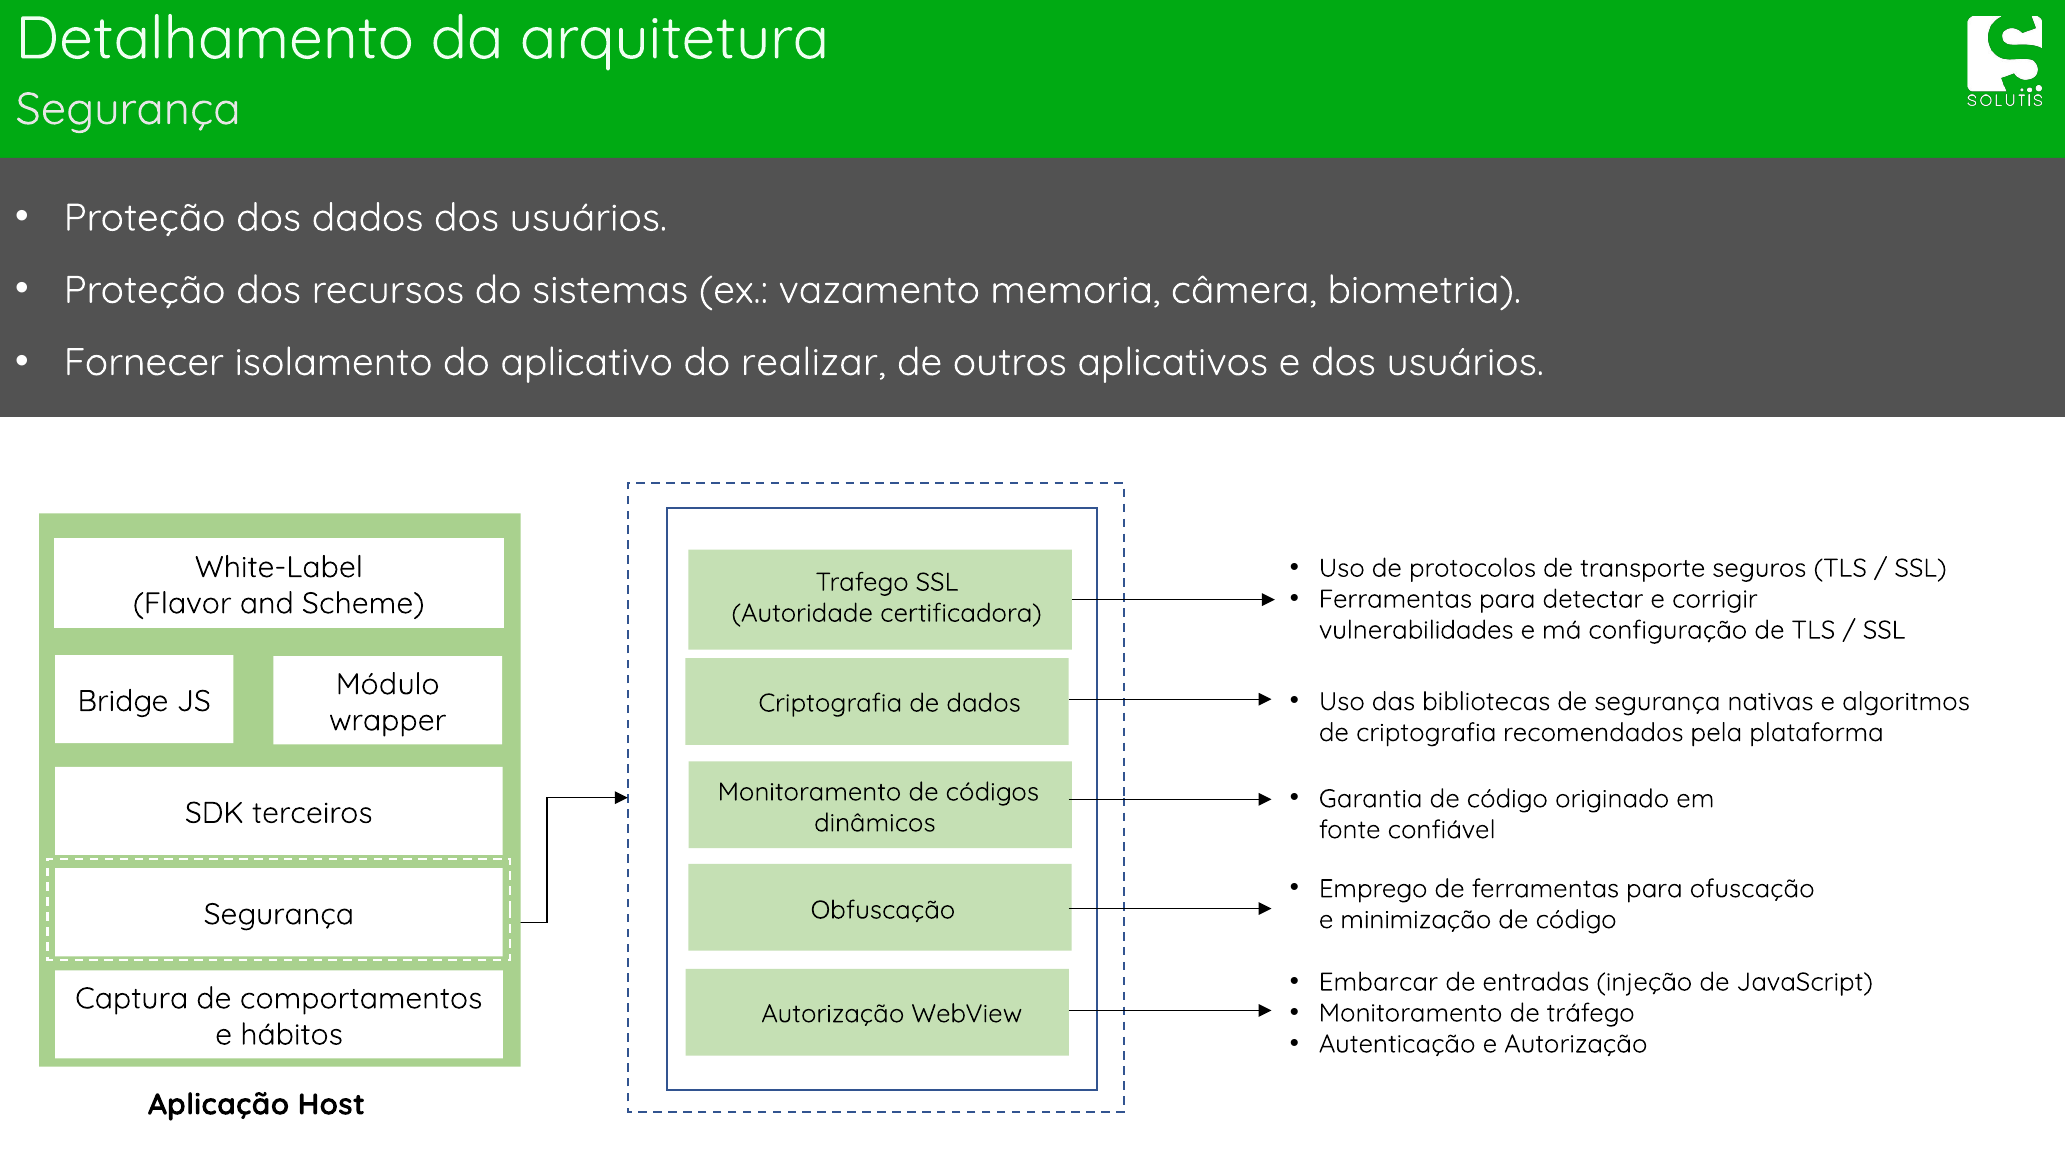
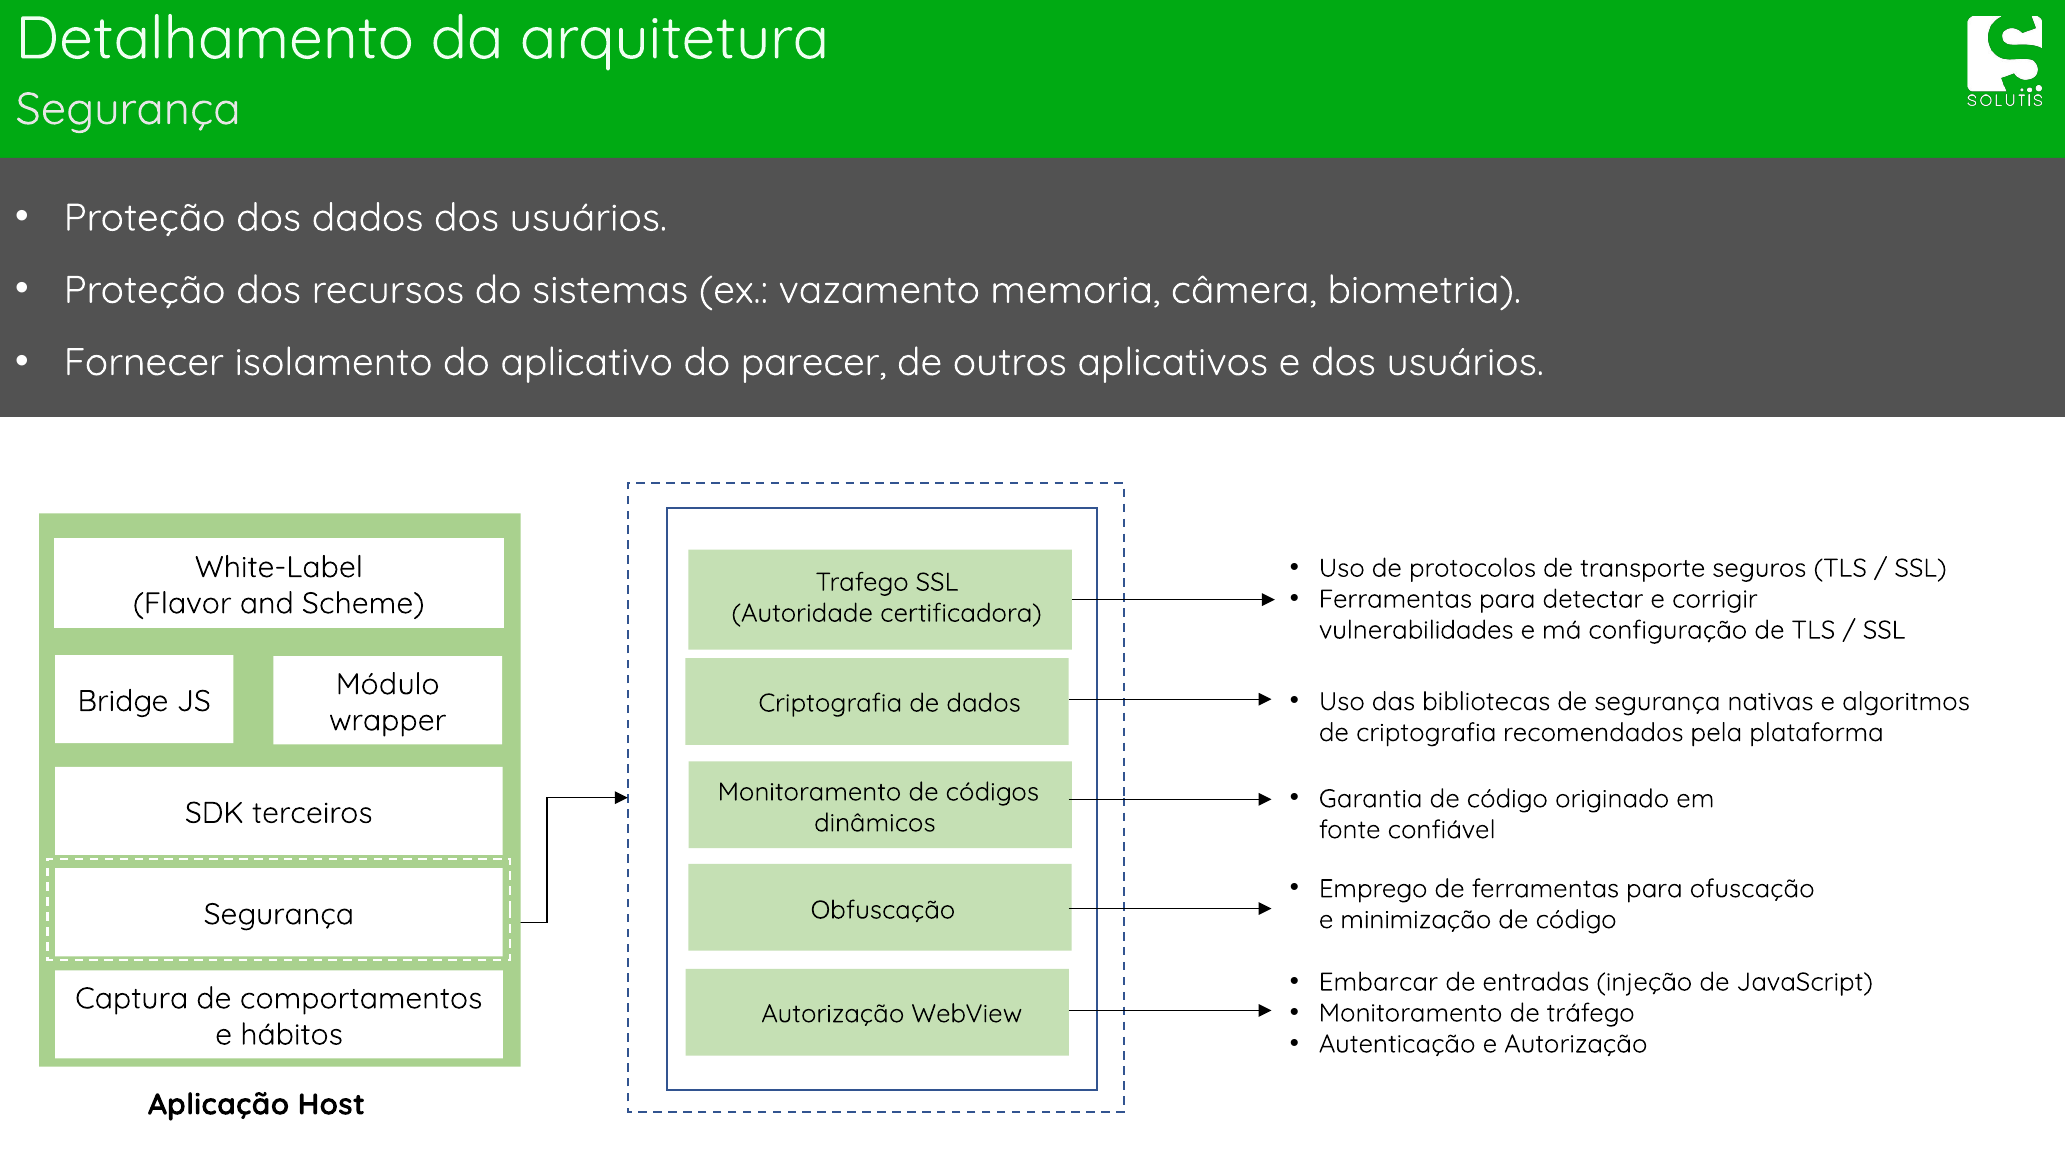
realizar: realizar -> parecer (814, 363)
